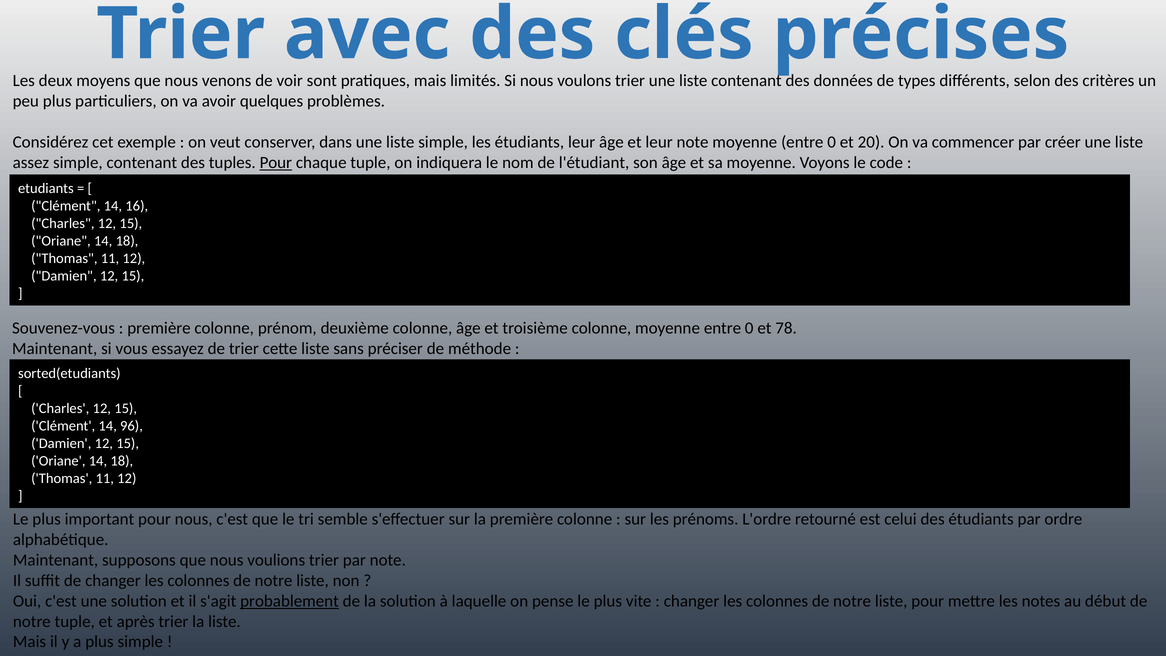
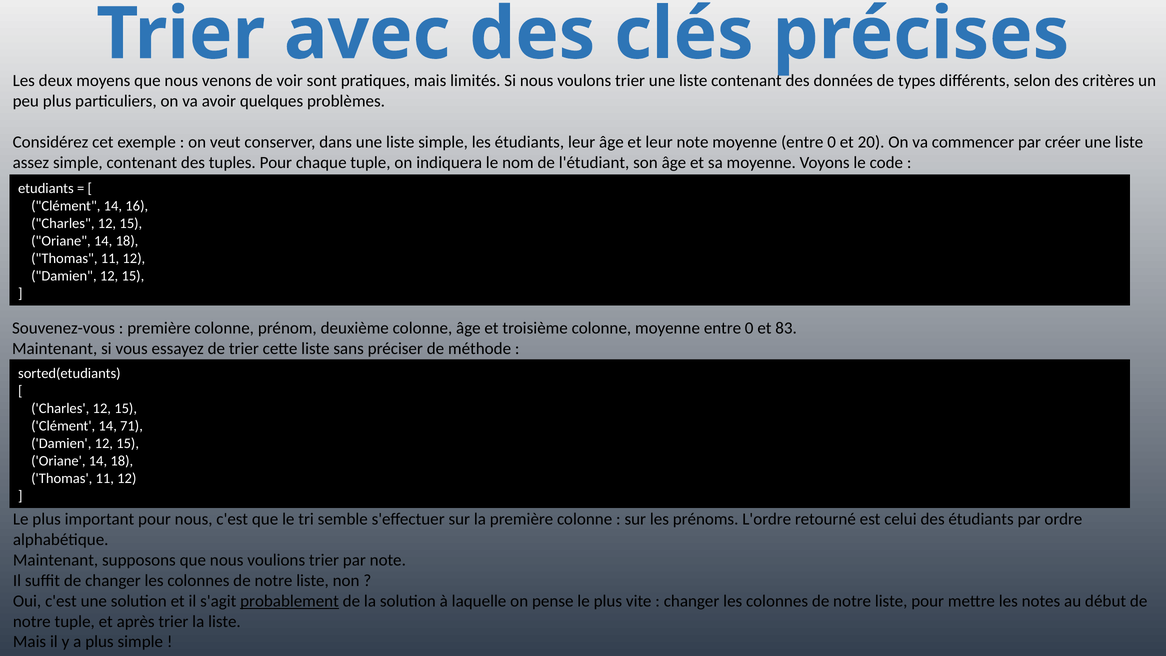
Pour underline: present -> none (276, 162)
78: 78 -> 83 (786, 328)
96: 96 -> 71 (132, 426)
